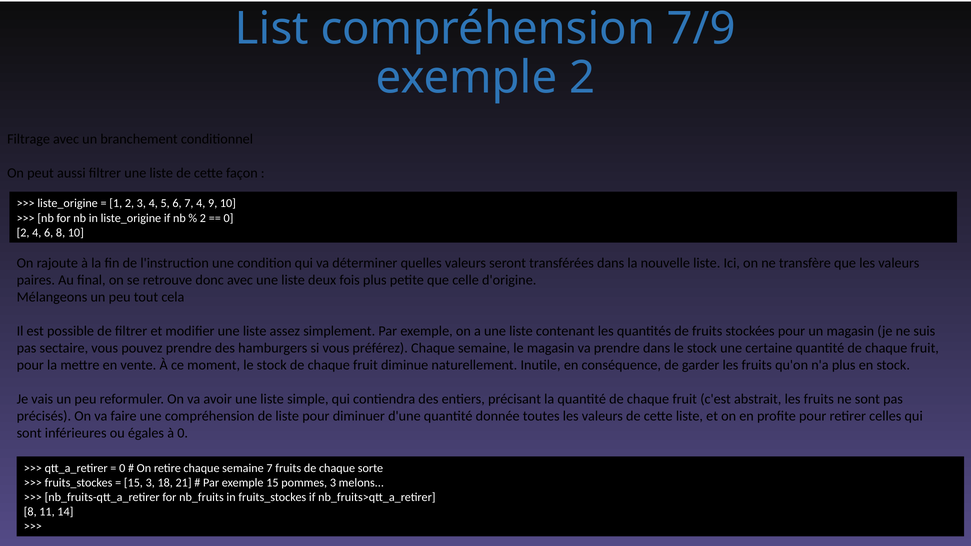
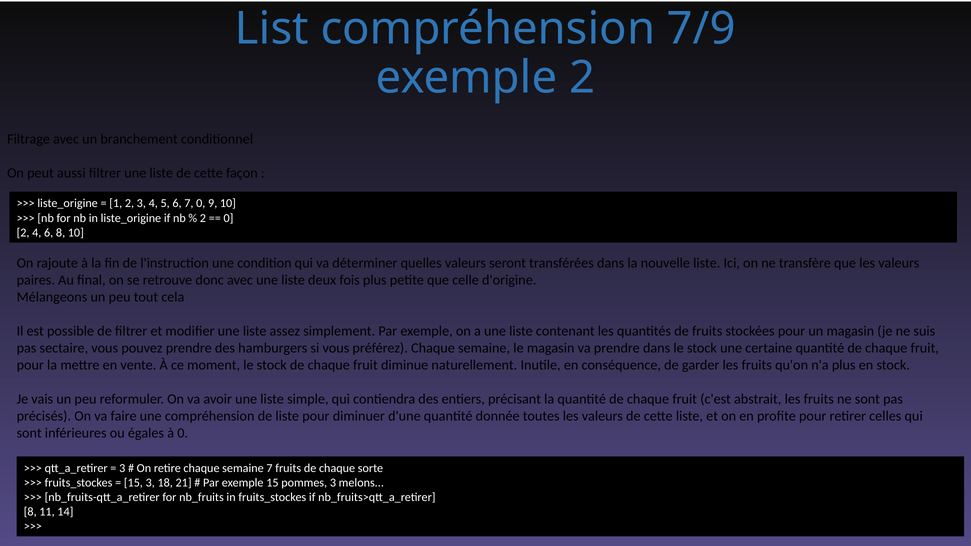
7 4: 4 -> 0 (201, 204)
0: 0 -> 3 (122, 468)
